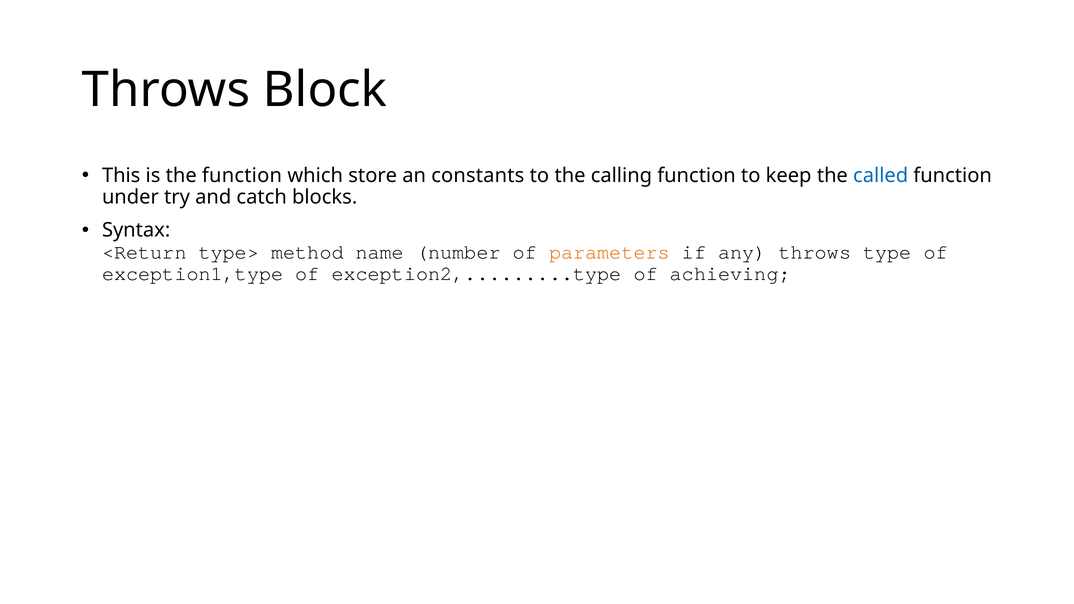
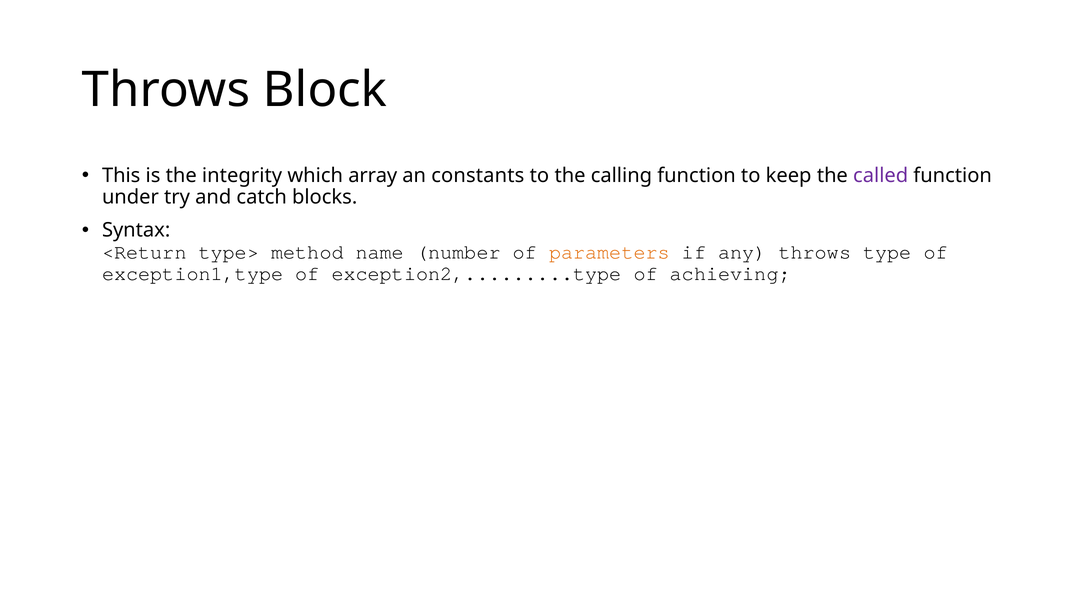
the function: function -> integrity (242, 176)
store: store -> array (373, 176)
called colour: blue -> purple (881, 176)
